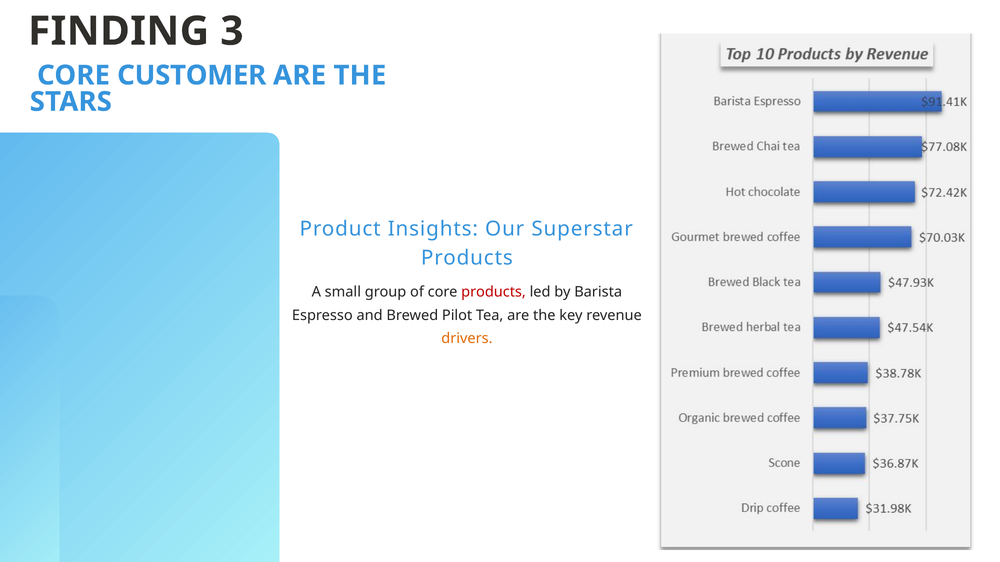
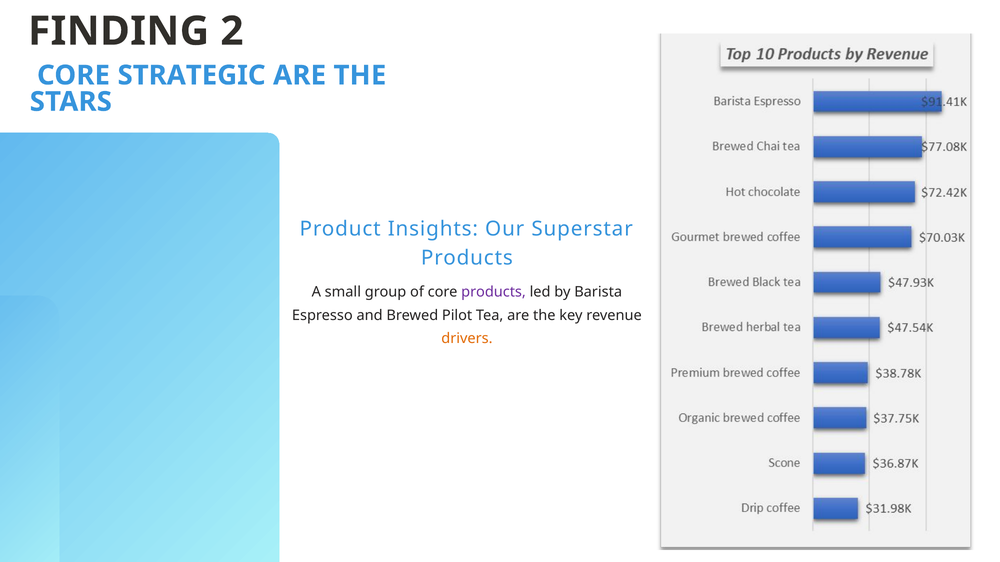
3: 3 -> 2 (232, 31)
CUSTOMER: CUSTOMER -> STRATEGIC (192, 75)
products colour: red -> purple (494, 292)
